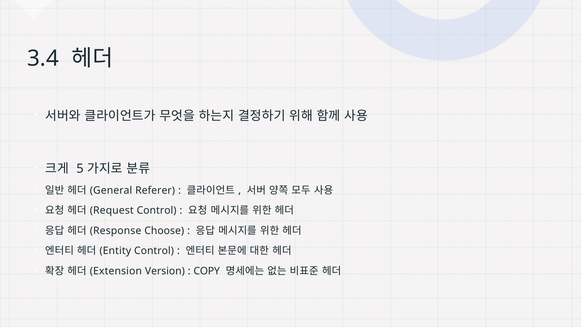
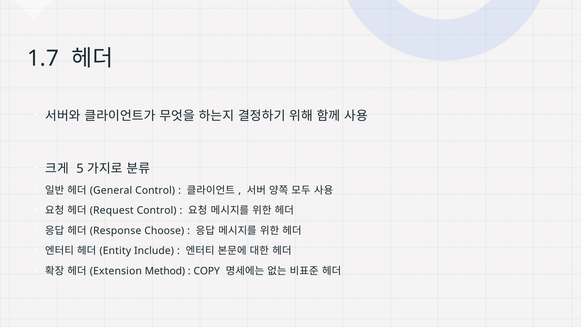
3.4: 3.4 -> 1.7 (43, 58)
Referer: Referer -> Control (155, 190)
Control: Control -> Include (154, 251)
Version: Version -> Method (165, 271)
